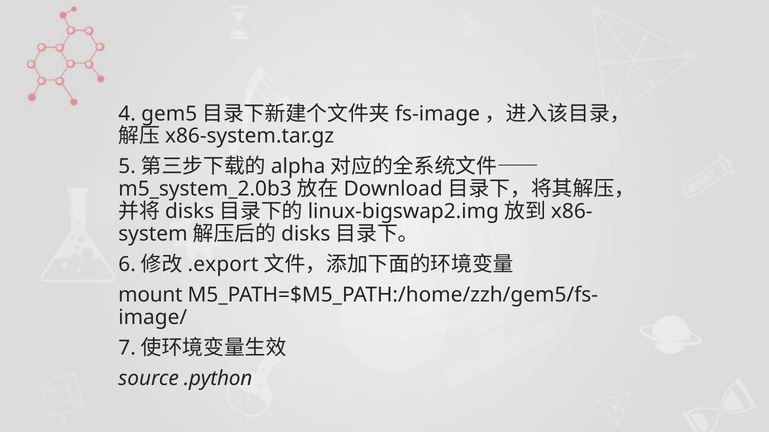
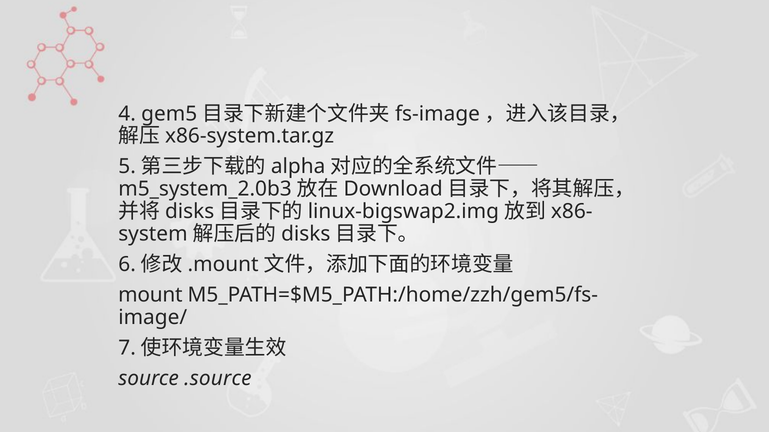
.export: .export -> .mount (223, 265)
.python: .python -> .source (218, 379)
